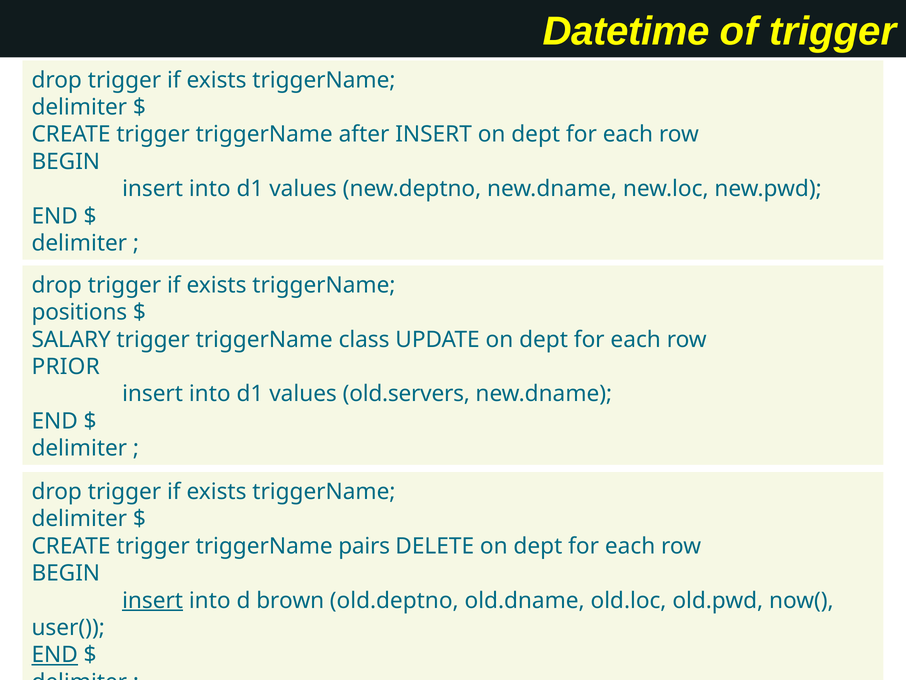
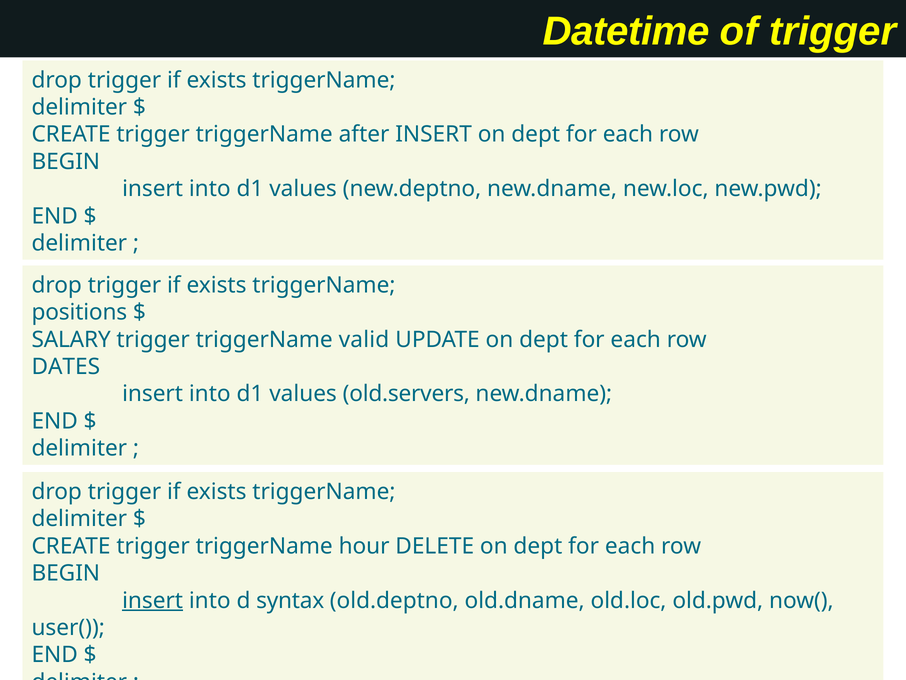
class: class -> valid (364, 339)
PRIOR: PRIOR -> DATES (66, 366)
pairs: pairs -> hour (364, 546)
brown: brown -> syntax (290, 600)
END underline: present -> none (55, 654)
